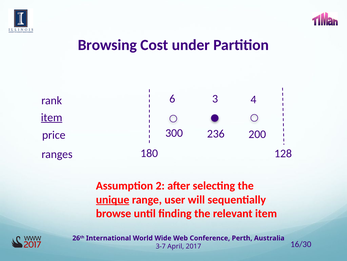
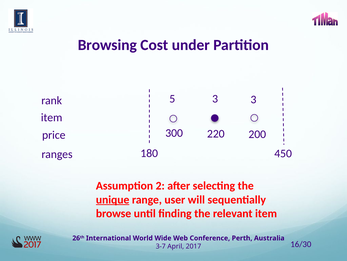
6: 6 -> 5 (172, 99)
3 4: 4 -> 3 (253, 99)
item underline: present -> none (52, 117)
236: 236 -> 220 (216, 133)
128: 128 -> 450 (283, 153)
